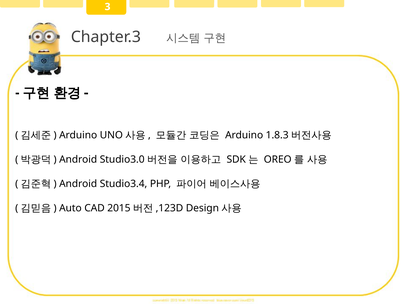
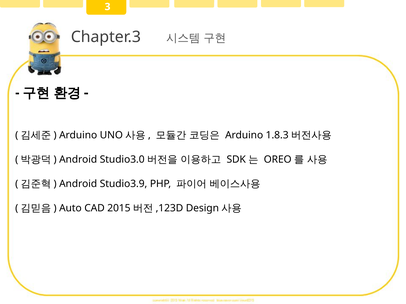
Studio3.4: Studio3.4 -> Studio3.9 (124, 184)
